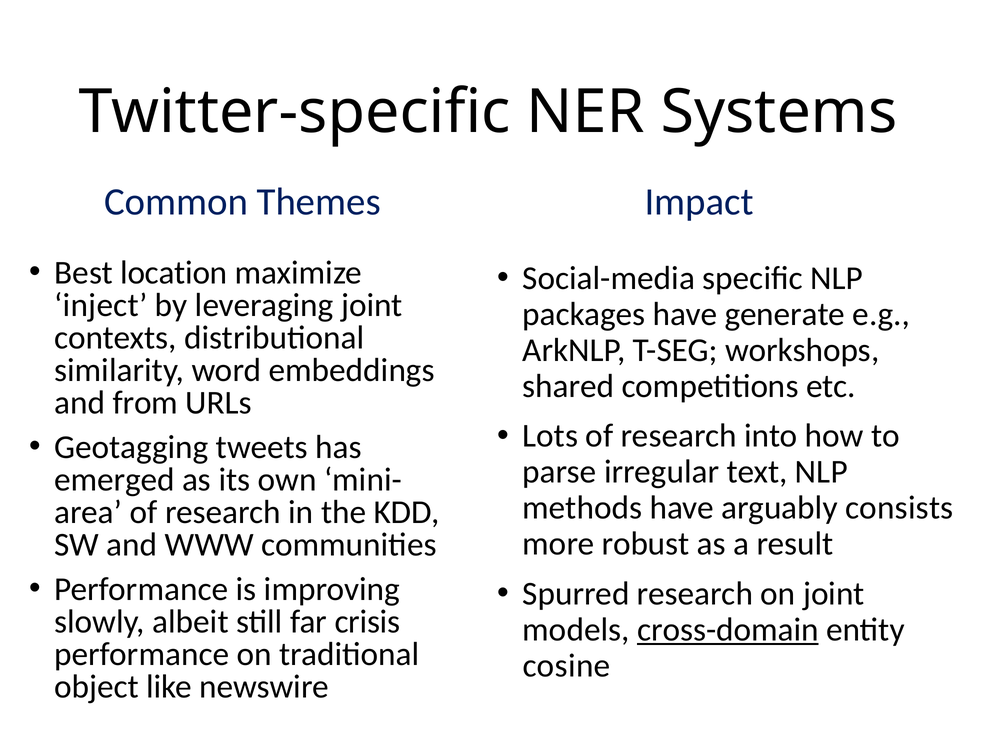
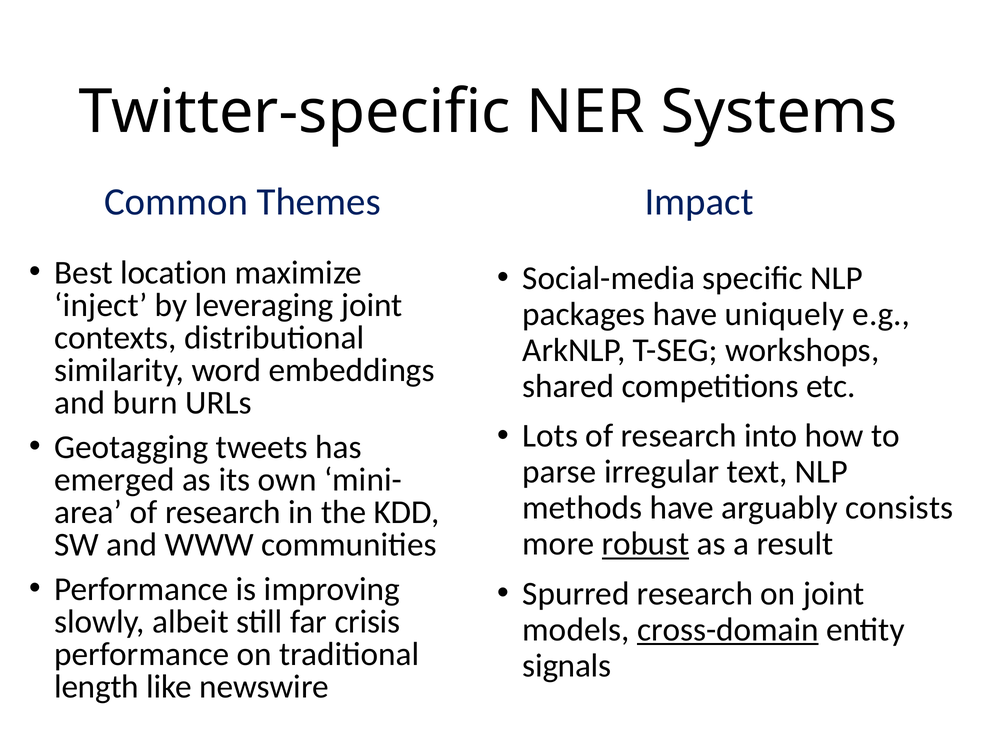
generate: generate -> uniquely (785, 314)
from: from -> burn (145, 402)
robust underline: none -> present (646, 543)
cosine: cosine -> signals (567, 665)
object: object -> length (97, 686)
